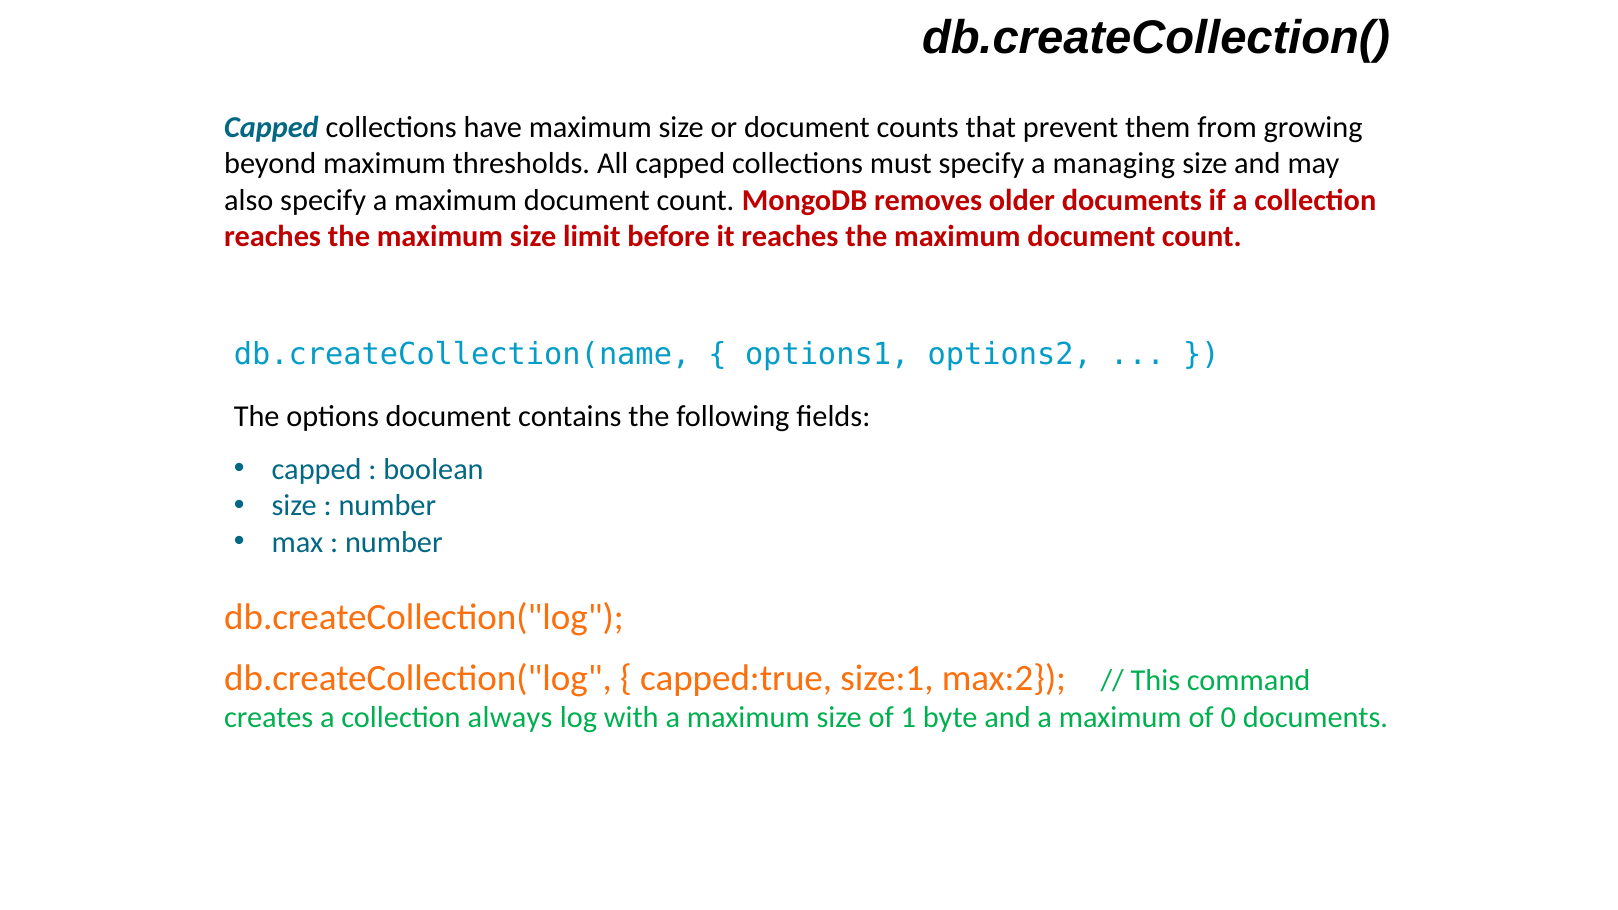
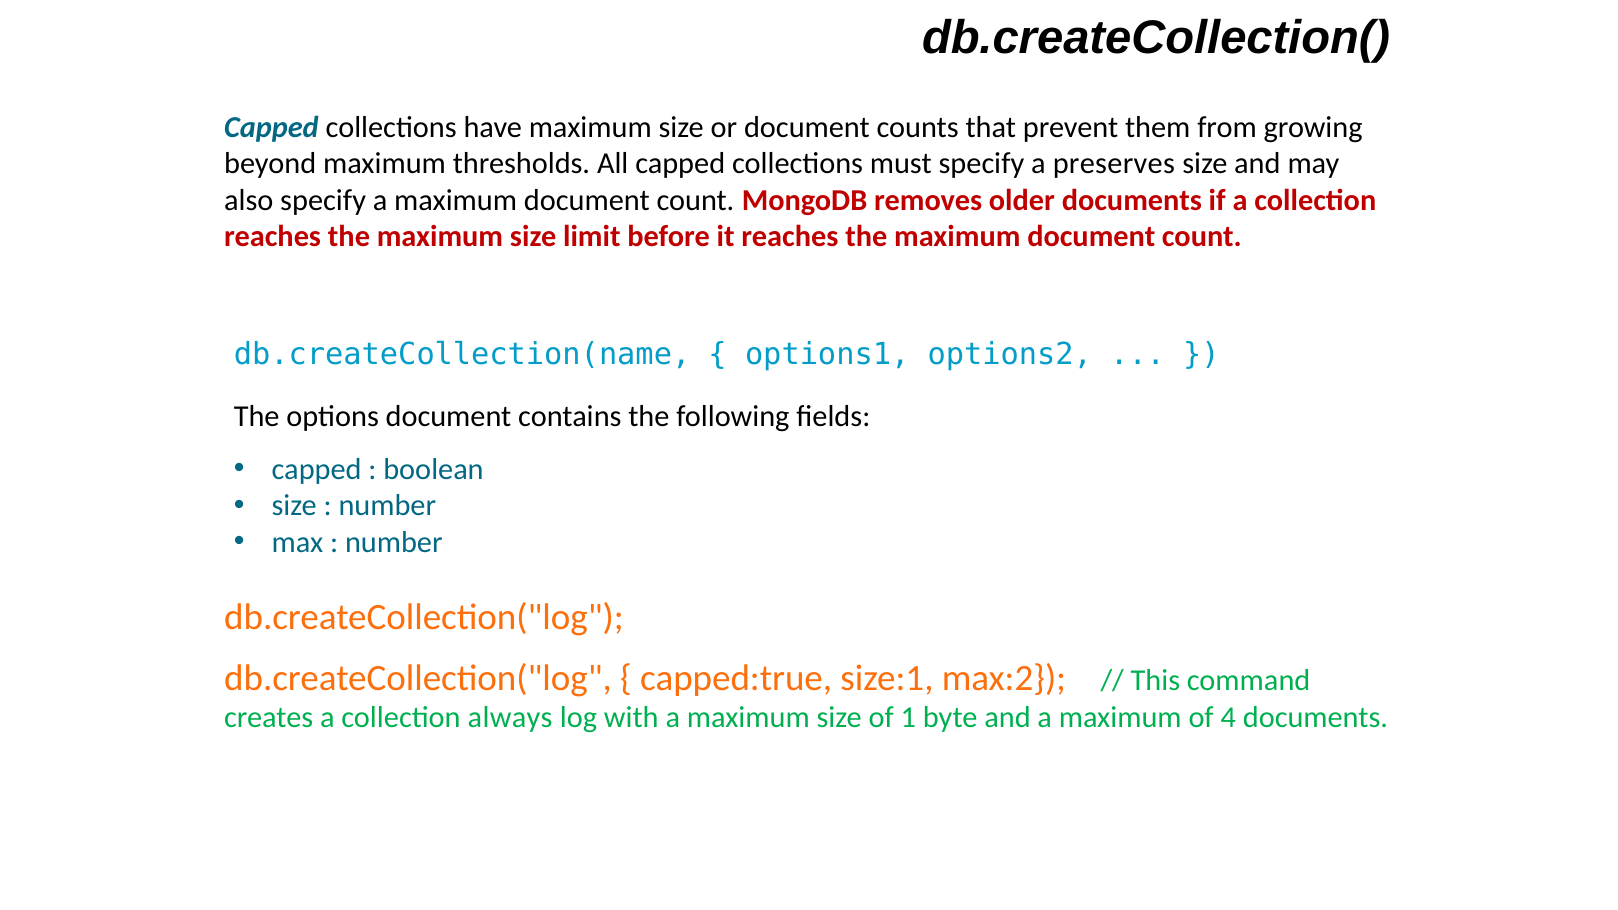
managing: managing -> preserves (1114, 164)
0: 0 -> 4 (1228, 718)
